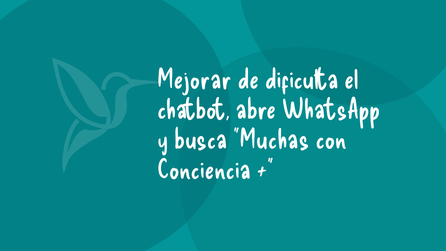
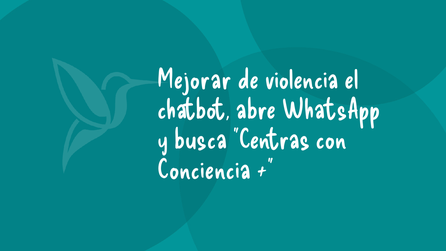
dificulta: dificulta -> violencia (302, 79)
Muchas: Muchas -> Centras (272, 140)
